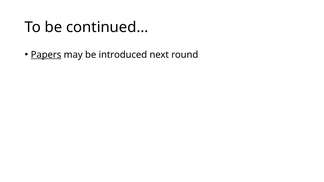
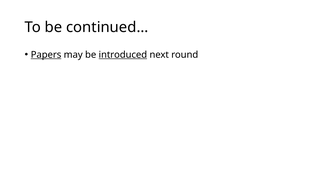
introduced underline: none -> present (123, 55)
